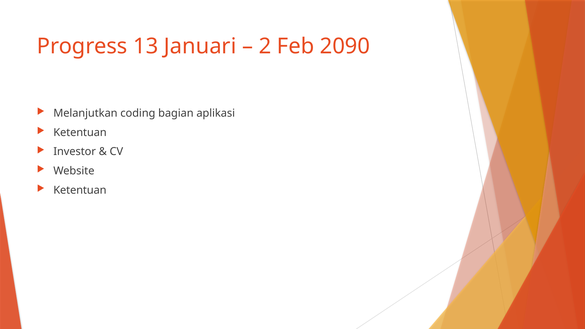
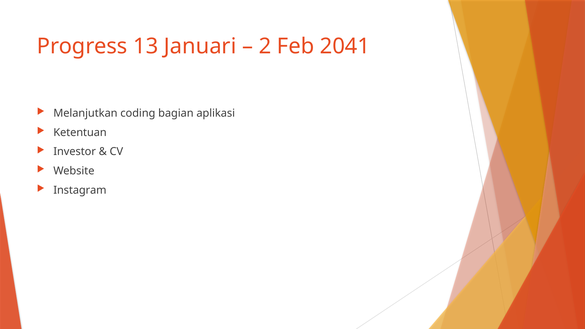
2090: 2090 -> 2041 (345, 46)
Ketentuan: Ketentuan -> Instagram (80, 190)
